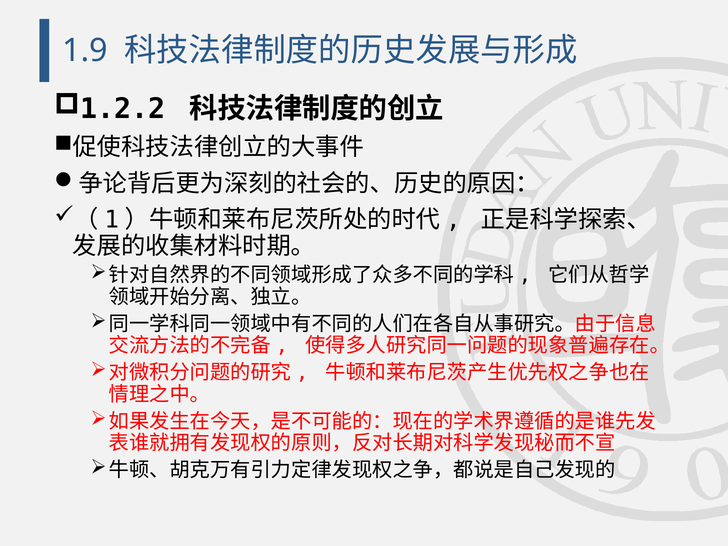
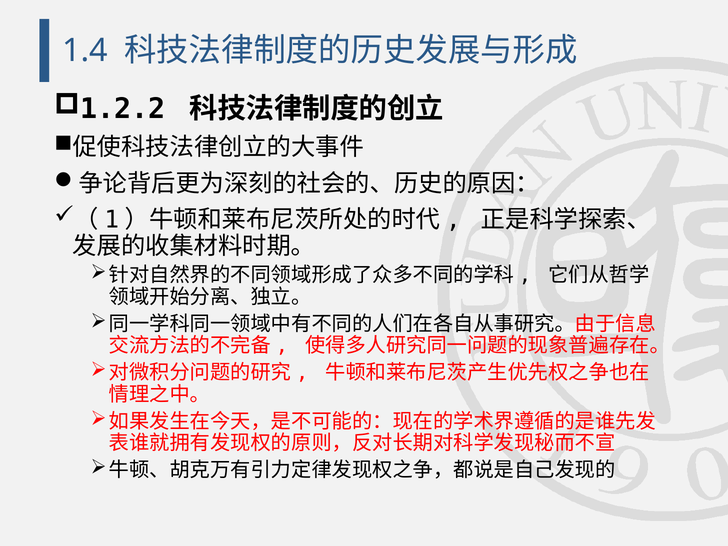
1.9: 1.9 -> 1.4 (85, 50)
